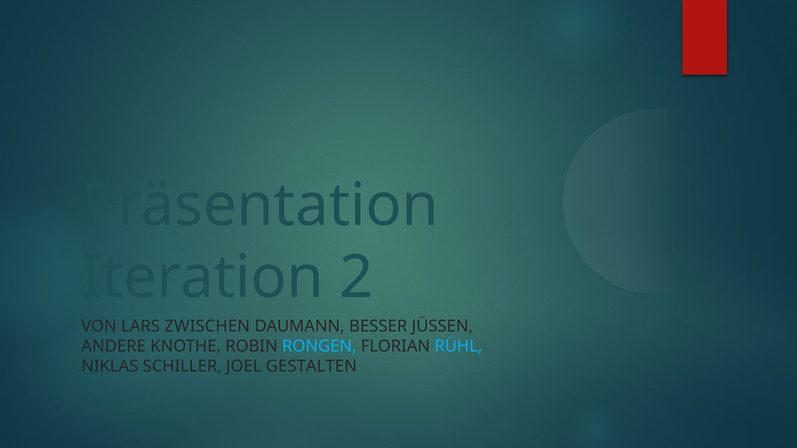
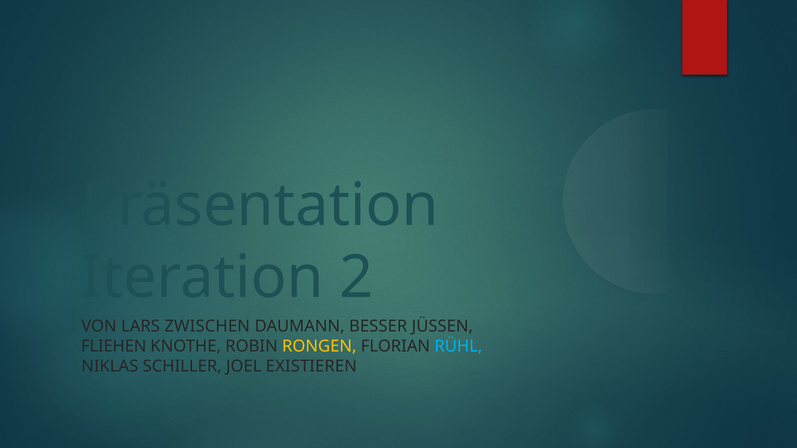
ANDERE: ANDERE -> FLIEHEN (114, 346)
RONGEN colour: light blue -> yellow (319, 346)
GESTALTEN: GESTALTEN -> EXISTIEREN (311, 366)
